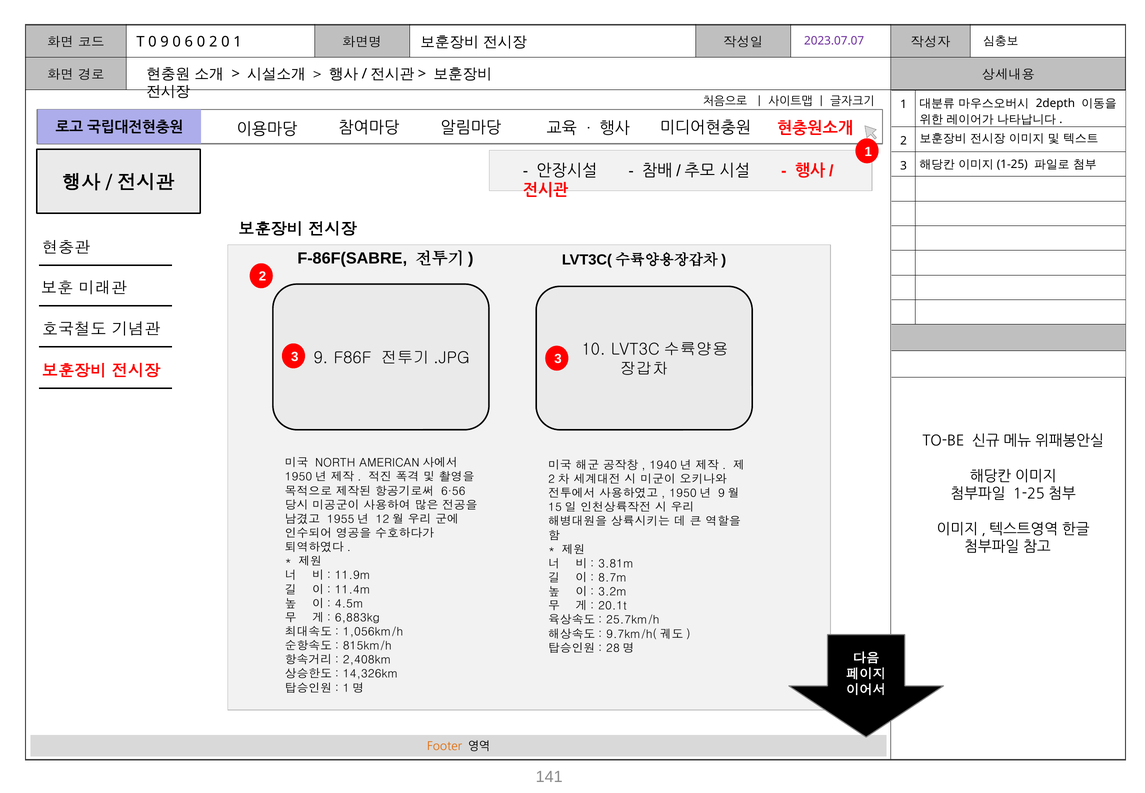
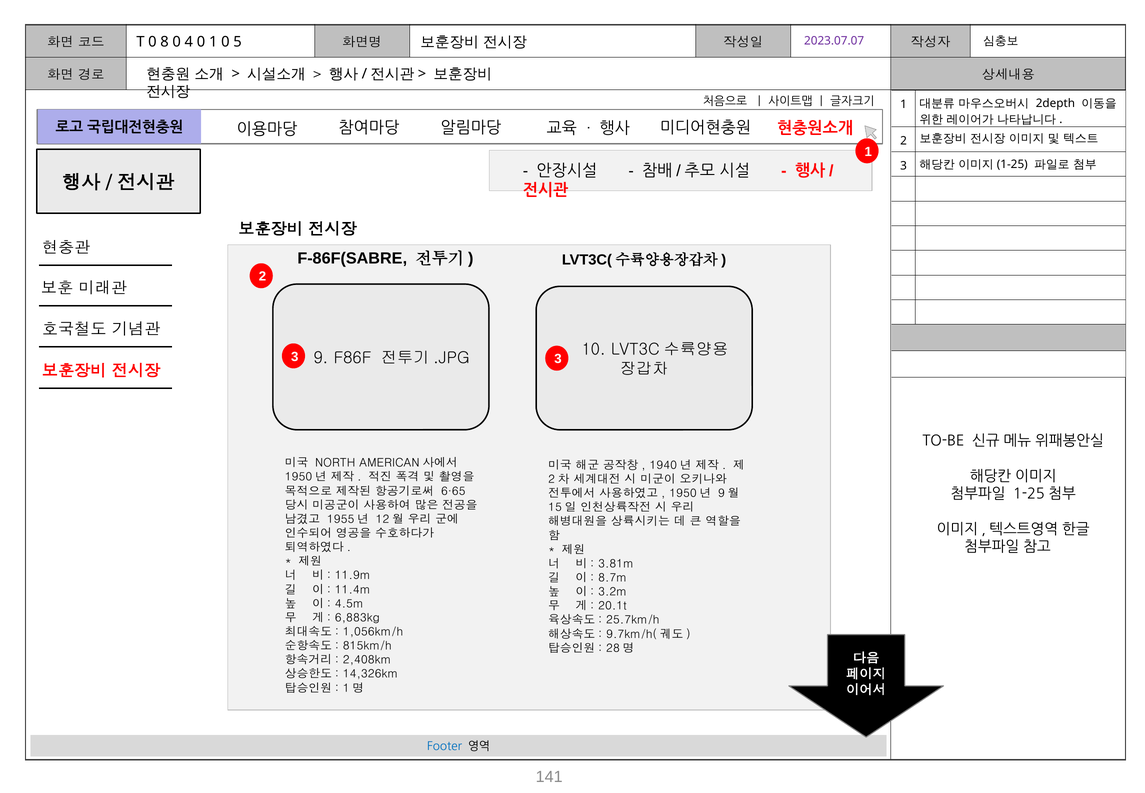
0 9: 9 -> 8 (165, 42)
6: 6 -> 4 (189, 42)
0 2: 2 -> 1 (213, 42)
0 1: 1 -> 5 (238, 42)
6·56: 6·56 -> 6·65 (453, 491)
Footer colour: orange -> blue (444, 746)
